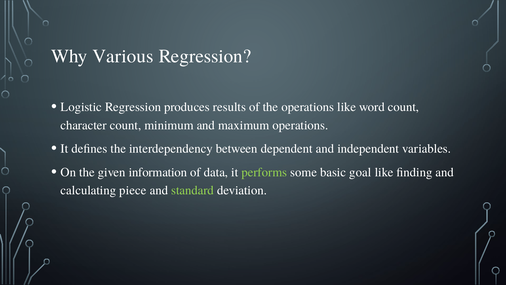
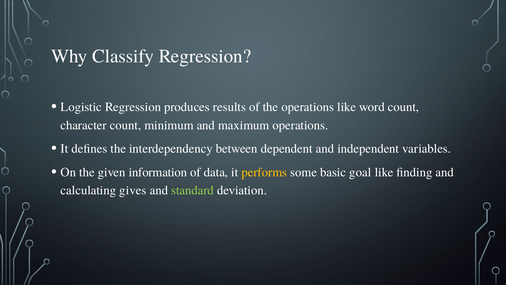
Various: Various -> Classify (123, 56)
performs colour: light green -> yellow (264, 172)
piece: piece -> gives (133, 190)
